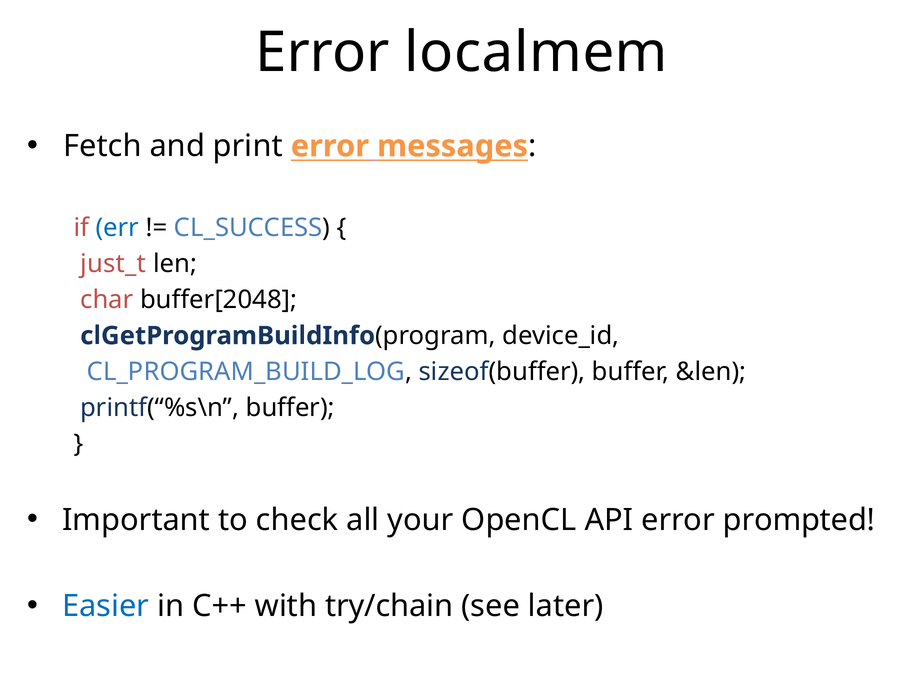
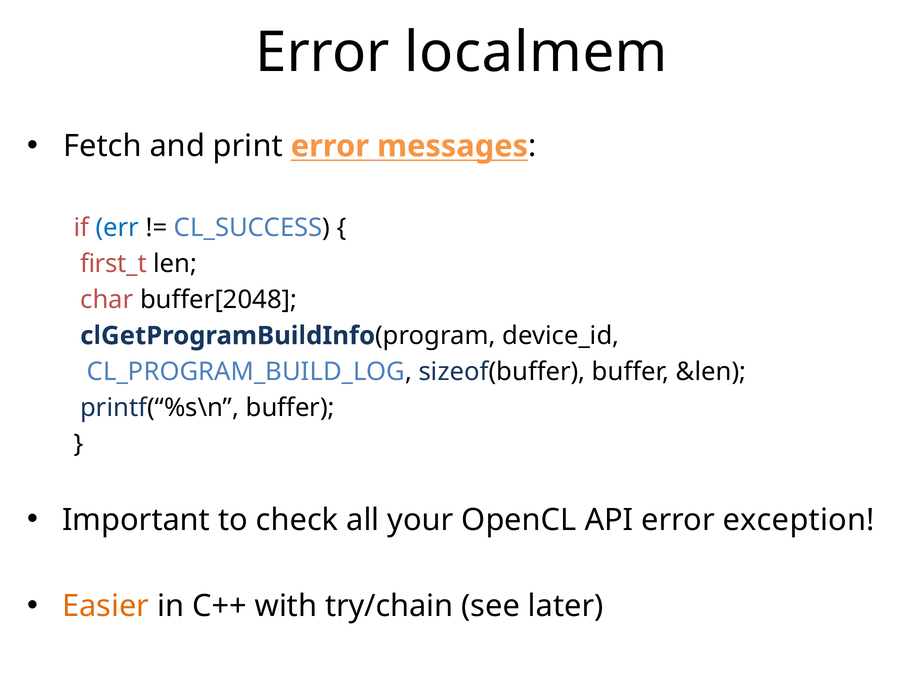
just_t: just_t -> first_t (113, 264)
prompted: prompted -> exception (799, 520)
Easier colour: blue -> orange (106, 606)
